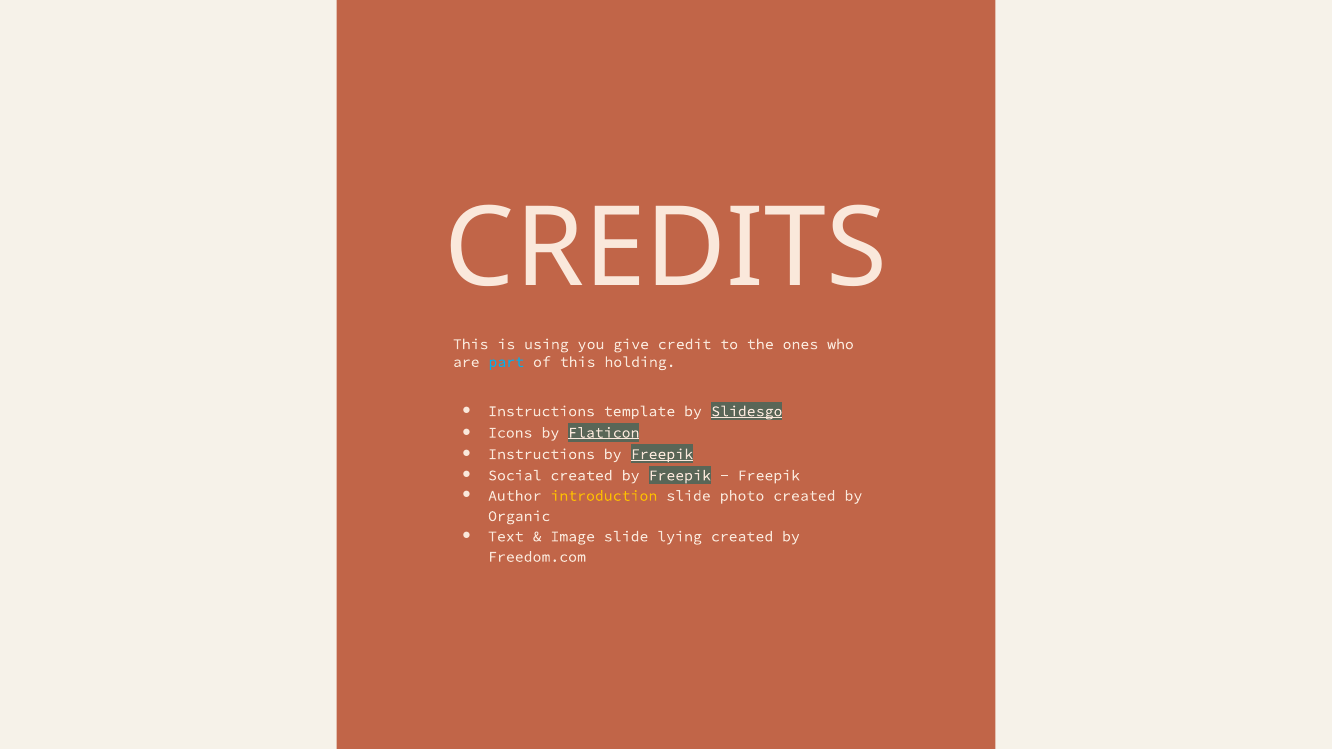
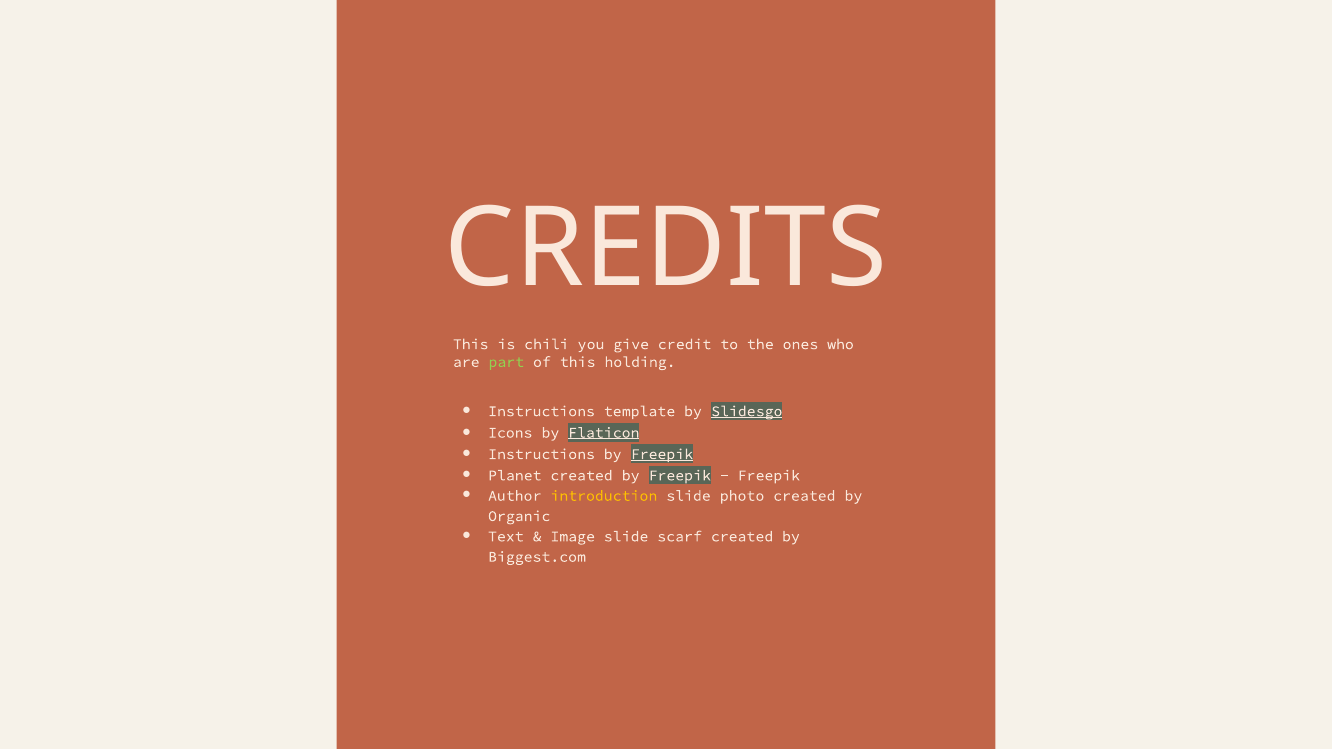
using: using -> chili (546, 344)
part colour: light blue -> light green (506, 362)
Social: Social -> Planet (515, 476)
lying: lying -> scarf (680, 537)
Freedom.com: Freedom.com -> Biggest.com (537, 557)
